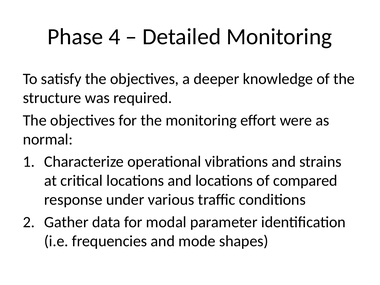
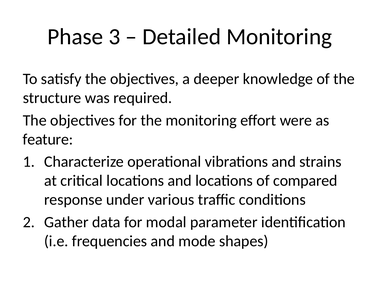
4: 4 -> 3 (114, 37)
normal: normal -> feature (48, 139)
